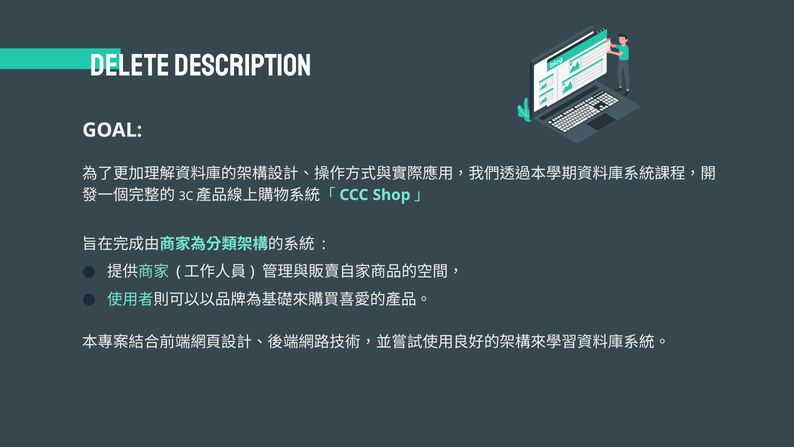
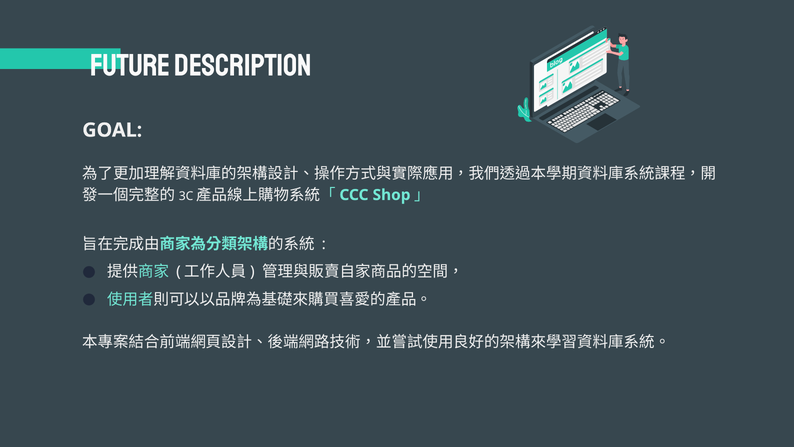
DELETE: DELETE -> FUTURE (130, 65)
